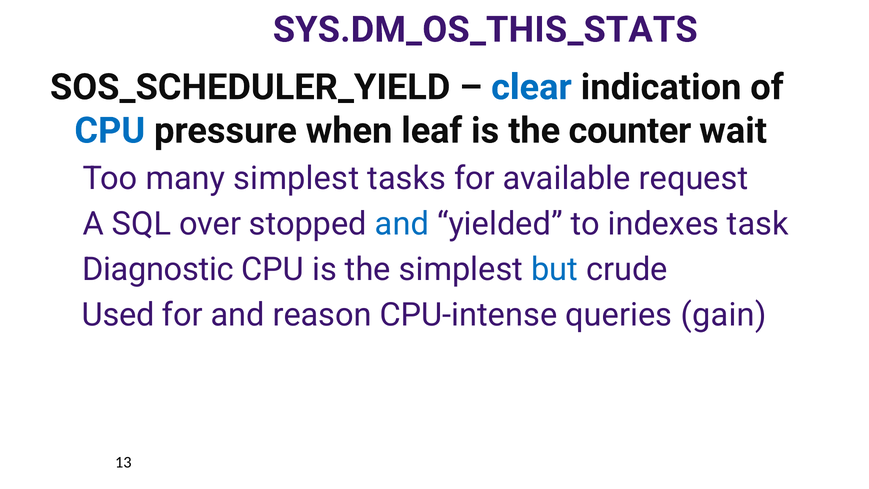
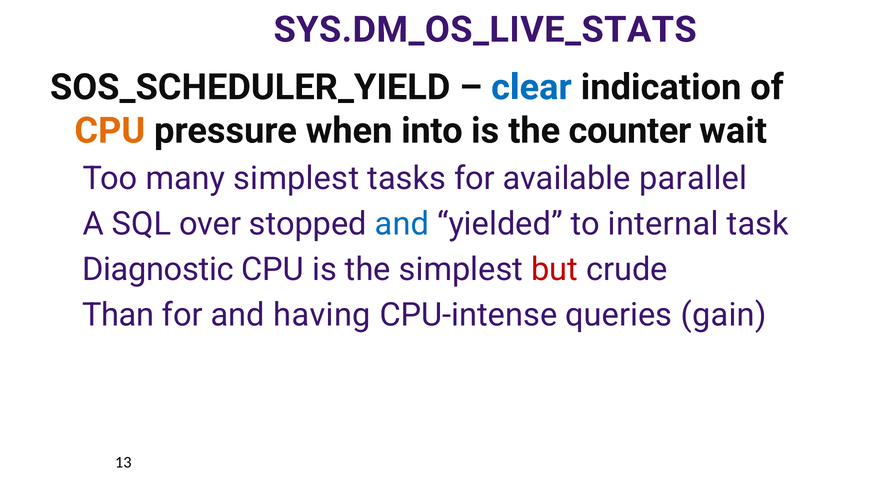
SYS.DM_OS_THIS_STATS: SYS.DM_OS_THIS_STATS -> SYS.DM_OS_LIVE_STATS (485, 30)
CPU colour: blue -> orange (110, 131)
leaf: leaf -> into (432, 131)
request: request -> parallel (693, 178)
indexes: indexes -> internal (663, 224)
but colour: blue -> red (555, 269)
Used: Used -> Than (118, 315)
reason: reason -> having (322, 315)
